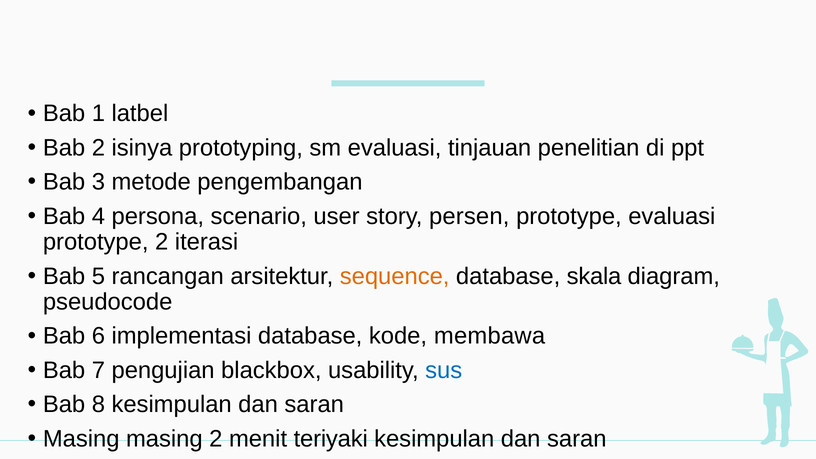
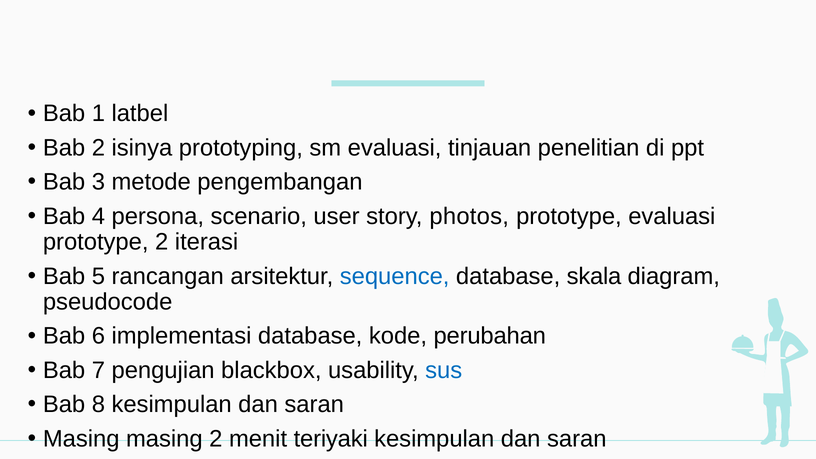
persen: persen -> photos (469, 216)
sequence colour: orange -> blue (395, 276)
membawa: membawa -> perubahan (490, 336)
